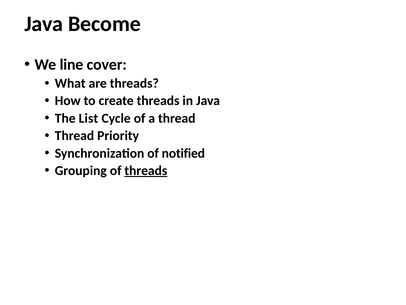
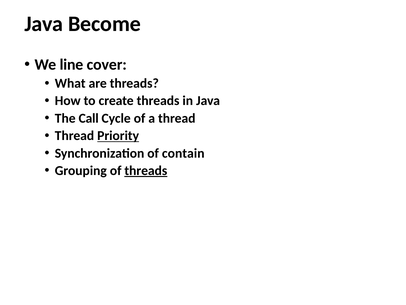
List: List -> Call (89, 118)
Priority underline: none -> present (118, 136)
notified: notified -> contain (183, 153)
